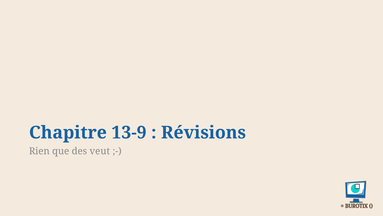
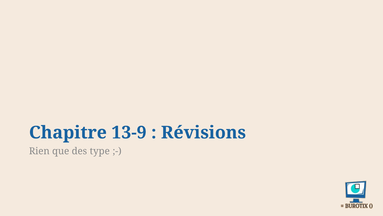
veut: veut -> type (100, 151)
